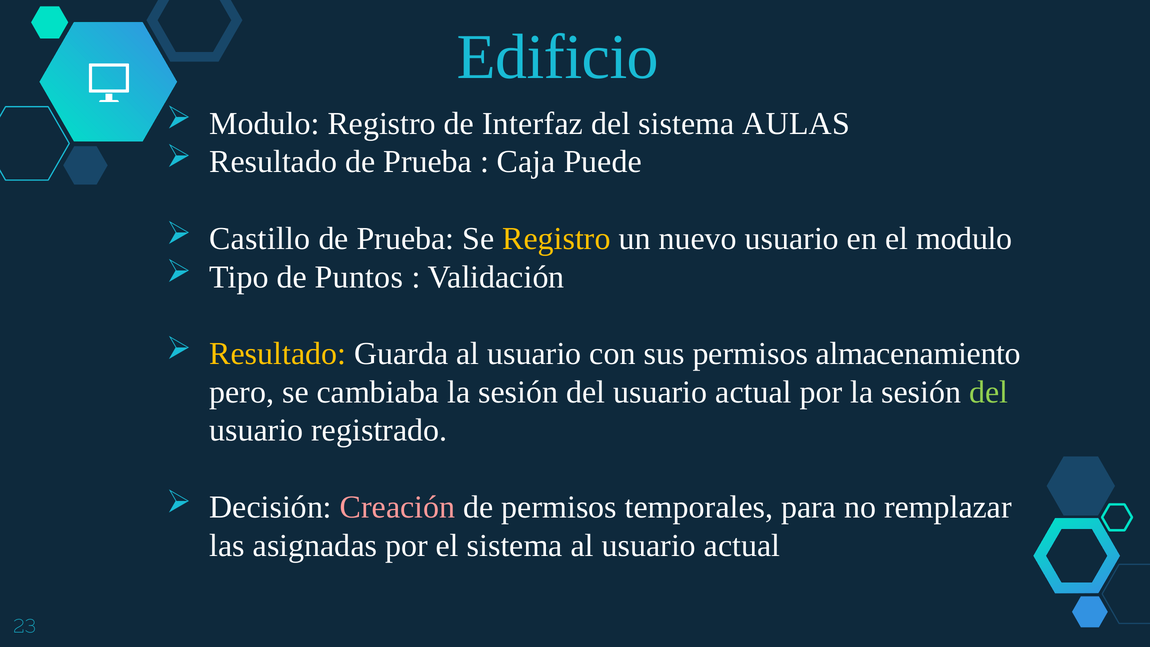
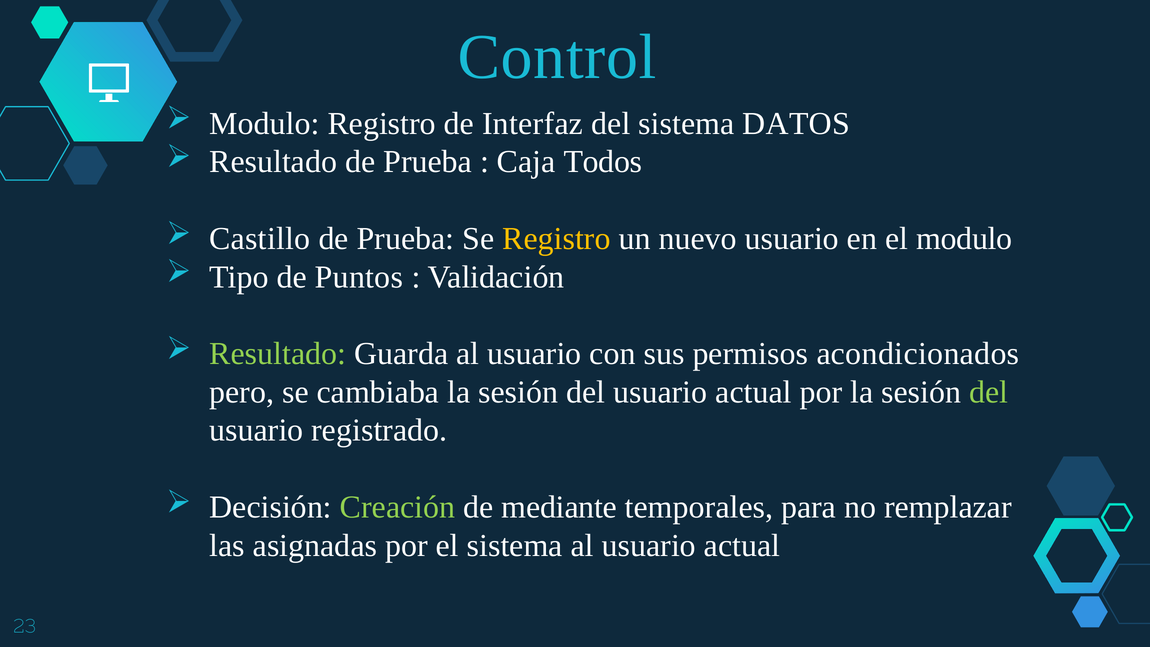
Edificio: Edificio -> Control (557, 57)
AULAS: AULAS -> DATOS (796, 124)
Puede: Puede -> Todos (603, 162)
Resultado colour: yellow -> light green (278, 354)
almacenamiento: almacenamiento -> acondicionados (918, 354)
Creación colour: pink -> light green (398, 507)
de permisos: permisos -> mediante (559, 507)
